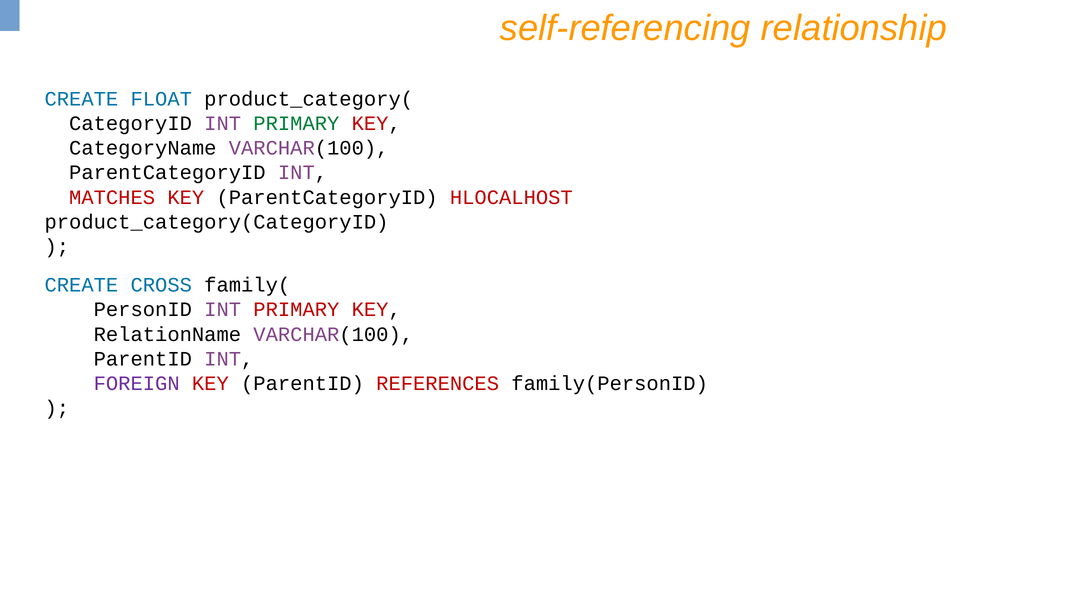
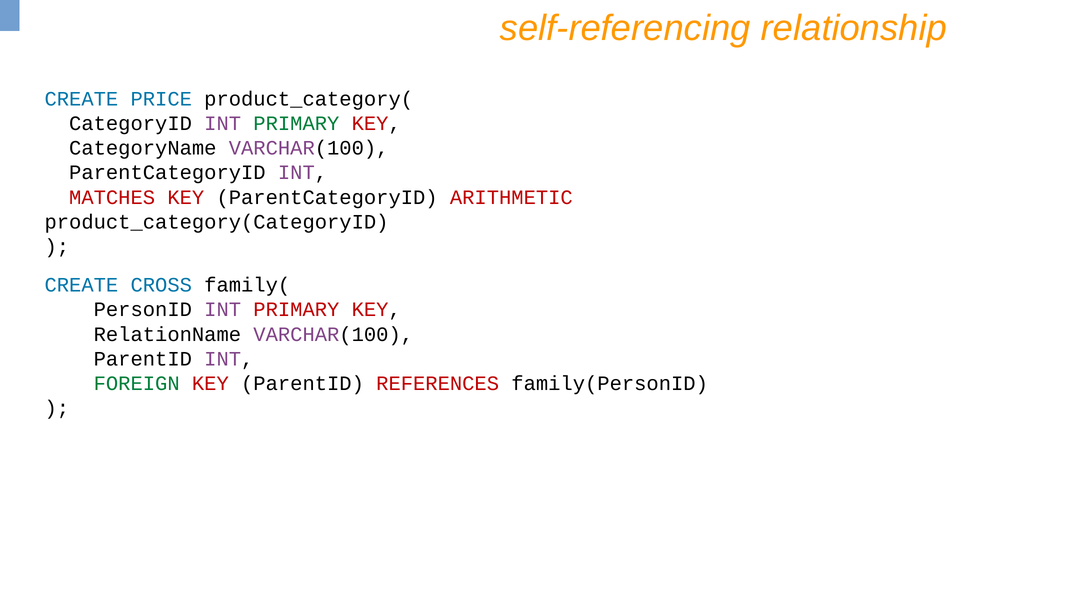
FLOAT: FLOAT -> PRICE (161, 99)
HLOCALHOST: HLOCALHOST -> ARITHMETIC (511, 197)
FOREIGN colour: purple -> green (137, 384)
